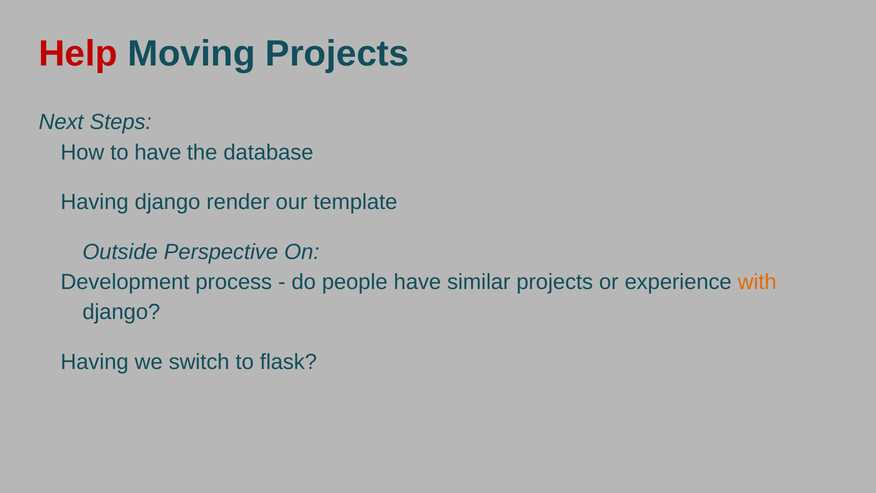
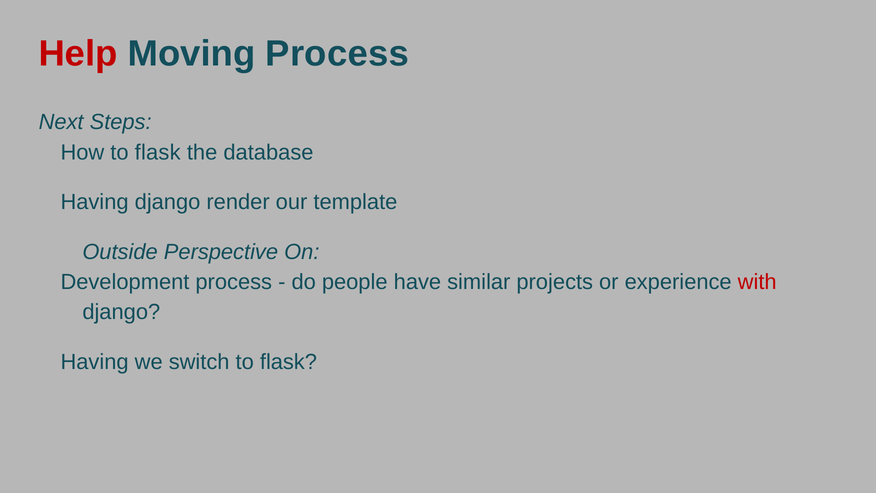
Moving Projects: Projects -> Process (337, 54)
How to have: have -> flask (158, 152)
with colour: orange -> red (757, 282)
